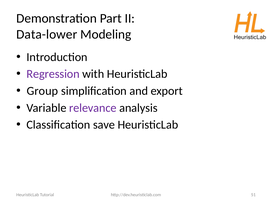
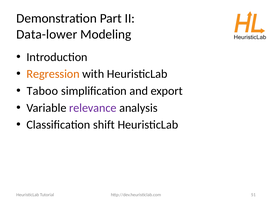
Regression colour: purple -> orange (53, 74)
Group: Group -> Taboo (42, 91)
save: save -> shift (104, 125)
